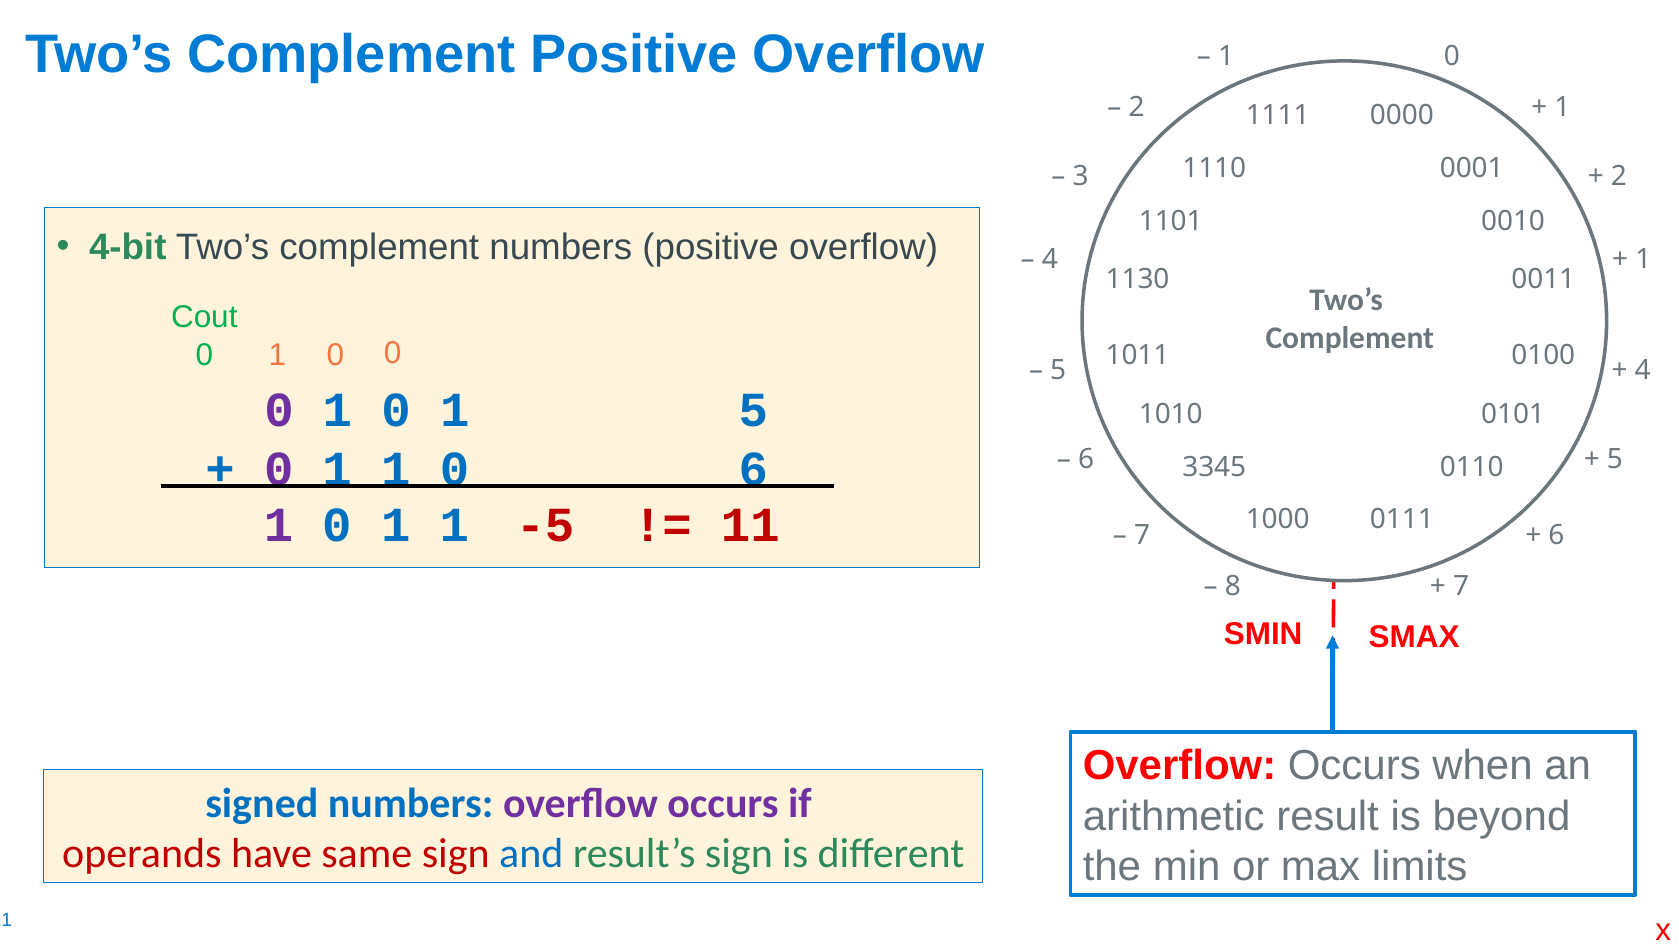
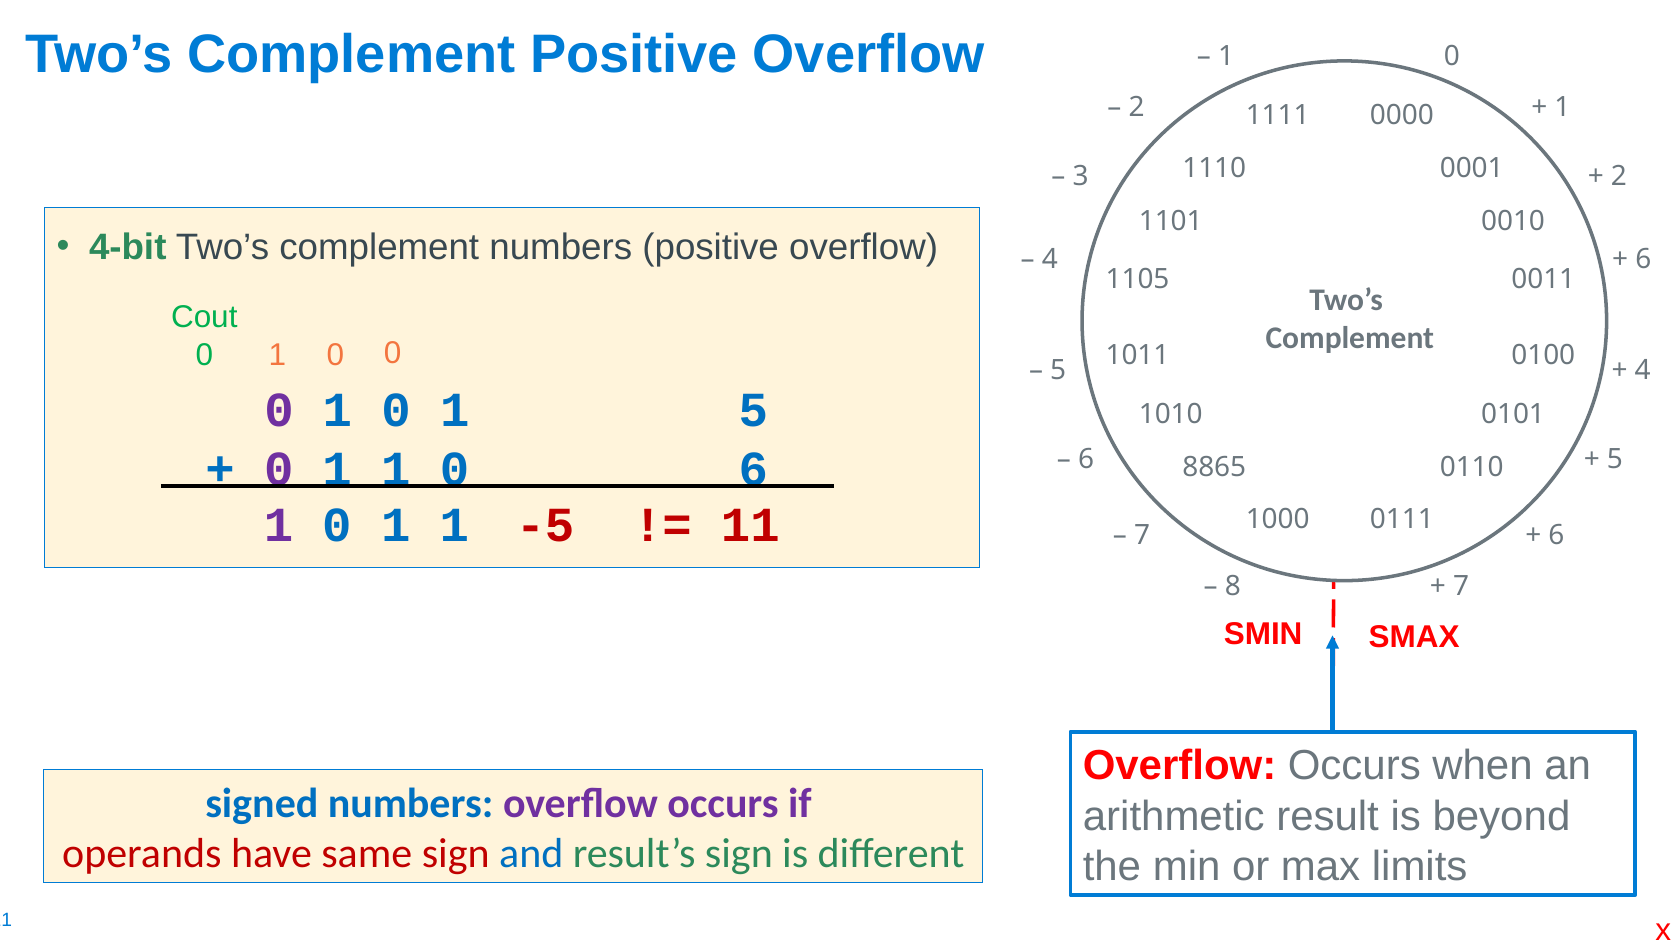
1: 1 -> 6 (1643, 259)
1130: 1130 -> 1105 (1138, 280)
3345: 3345 -> 8865 (1214, 467)
